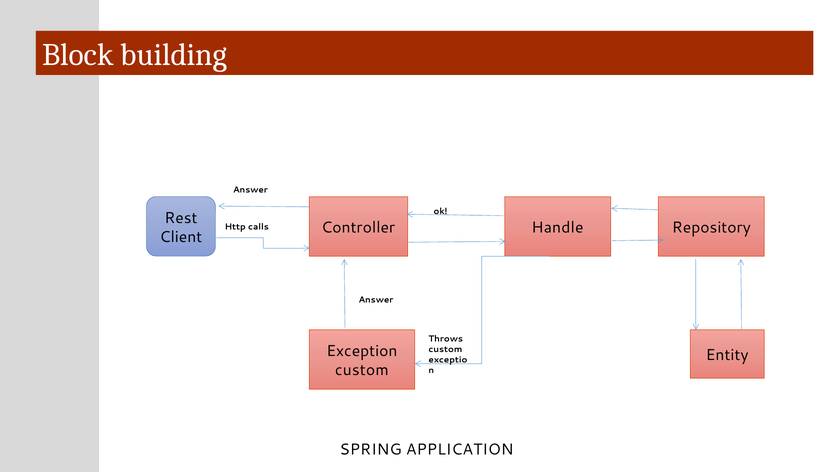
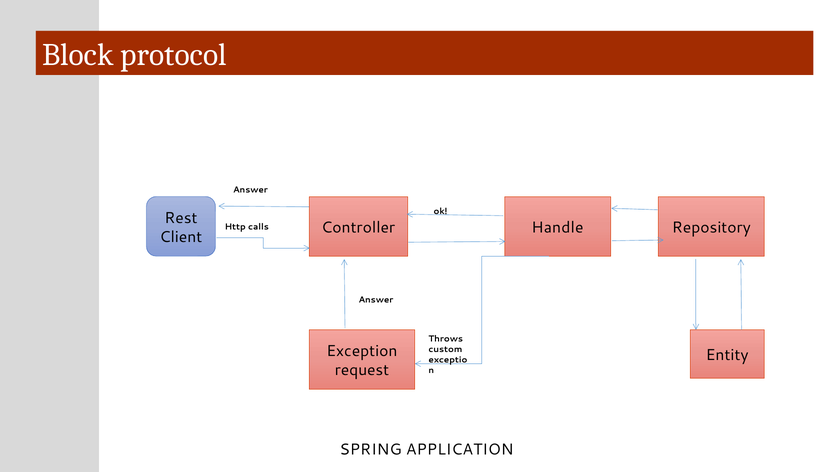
building: building -> protocol (174, 55)
custom: custom -> request (362, 370)
